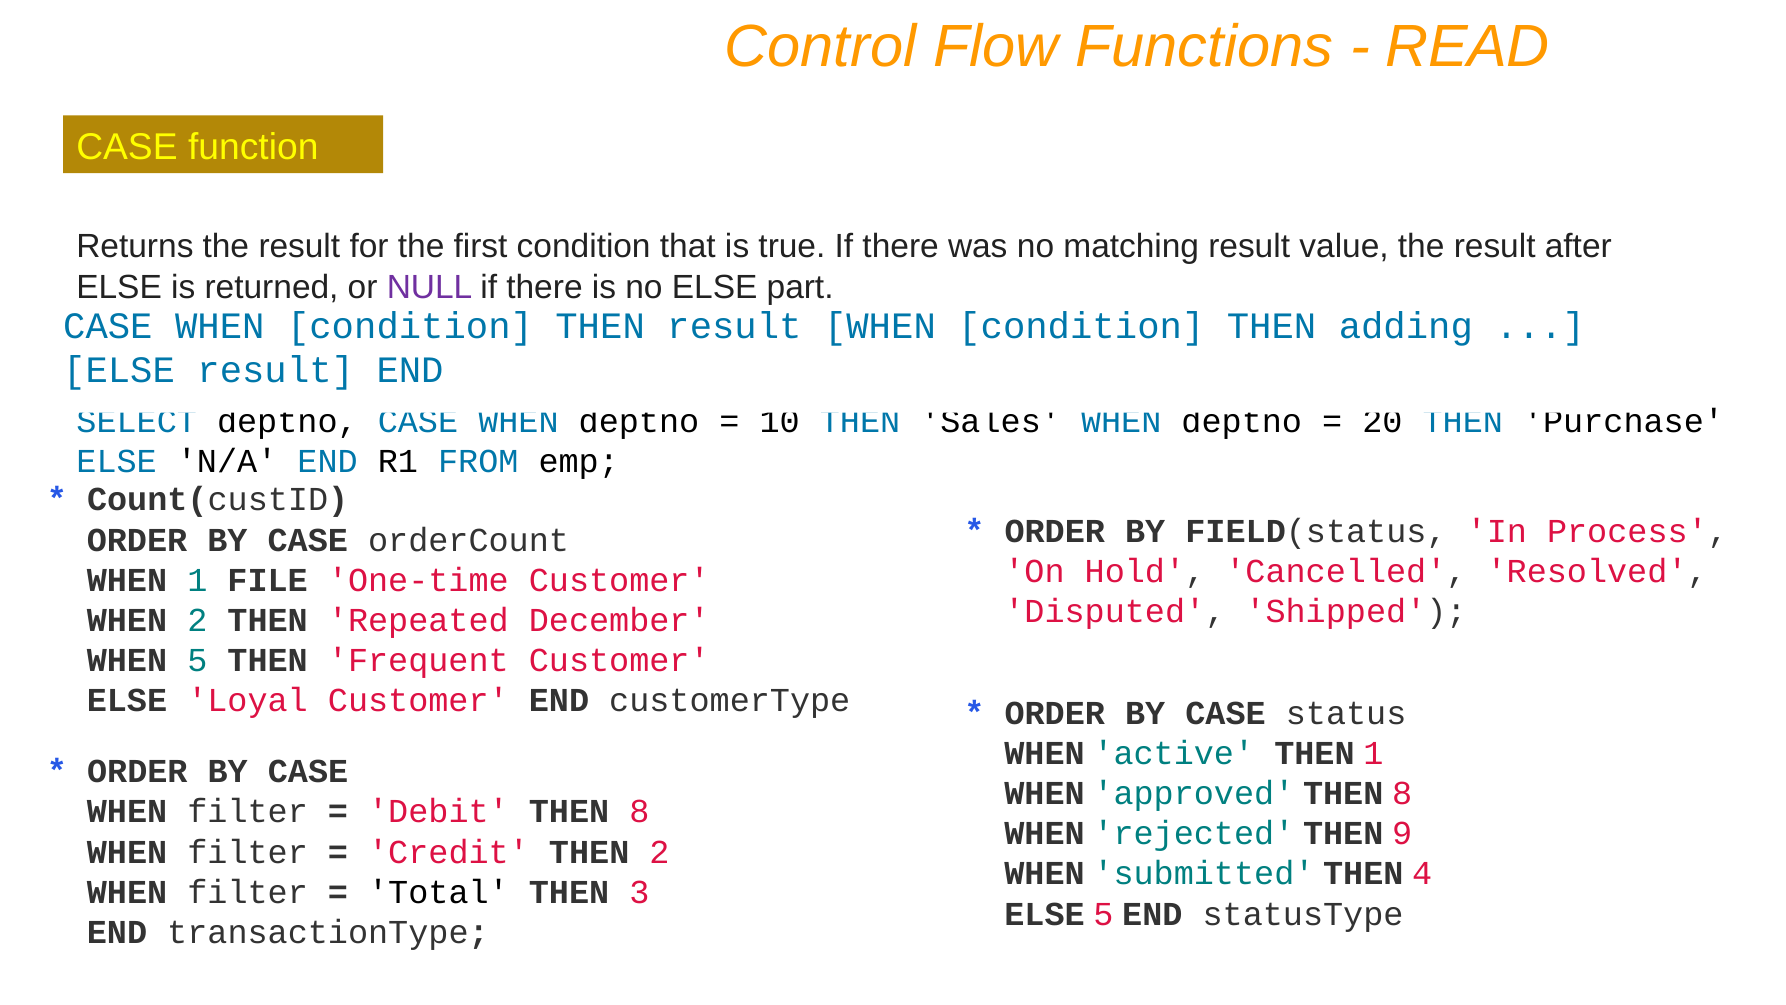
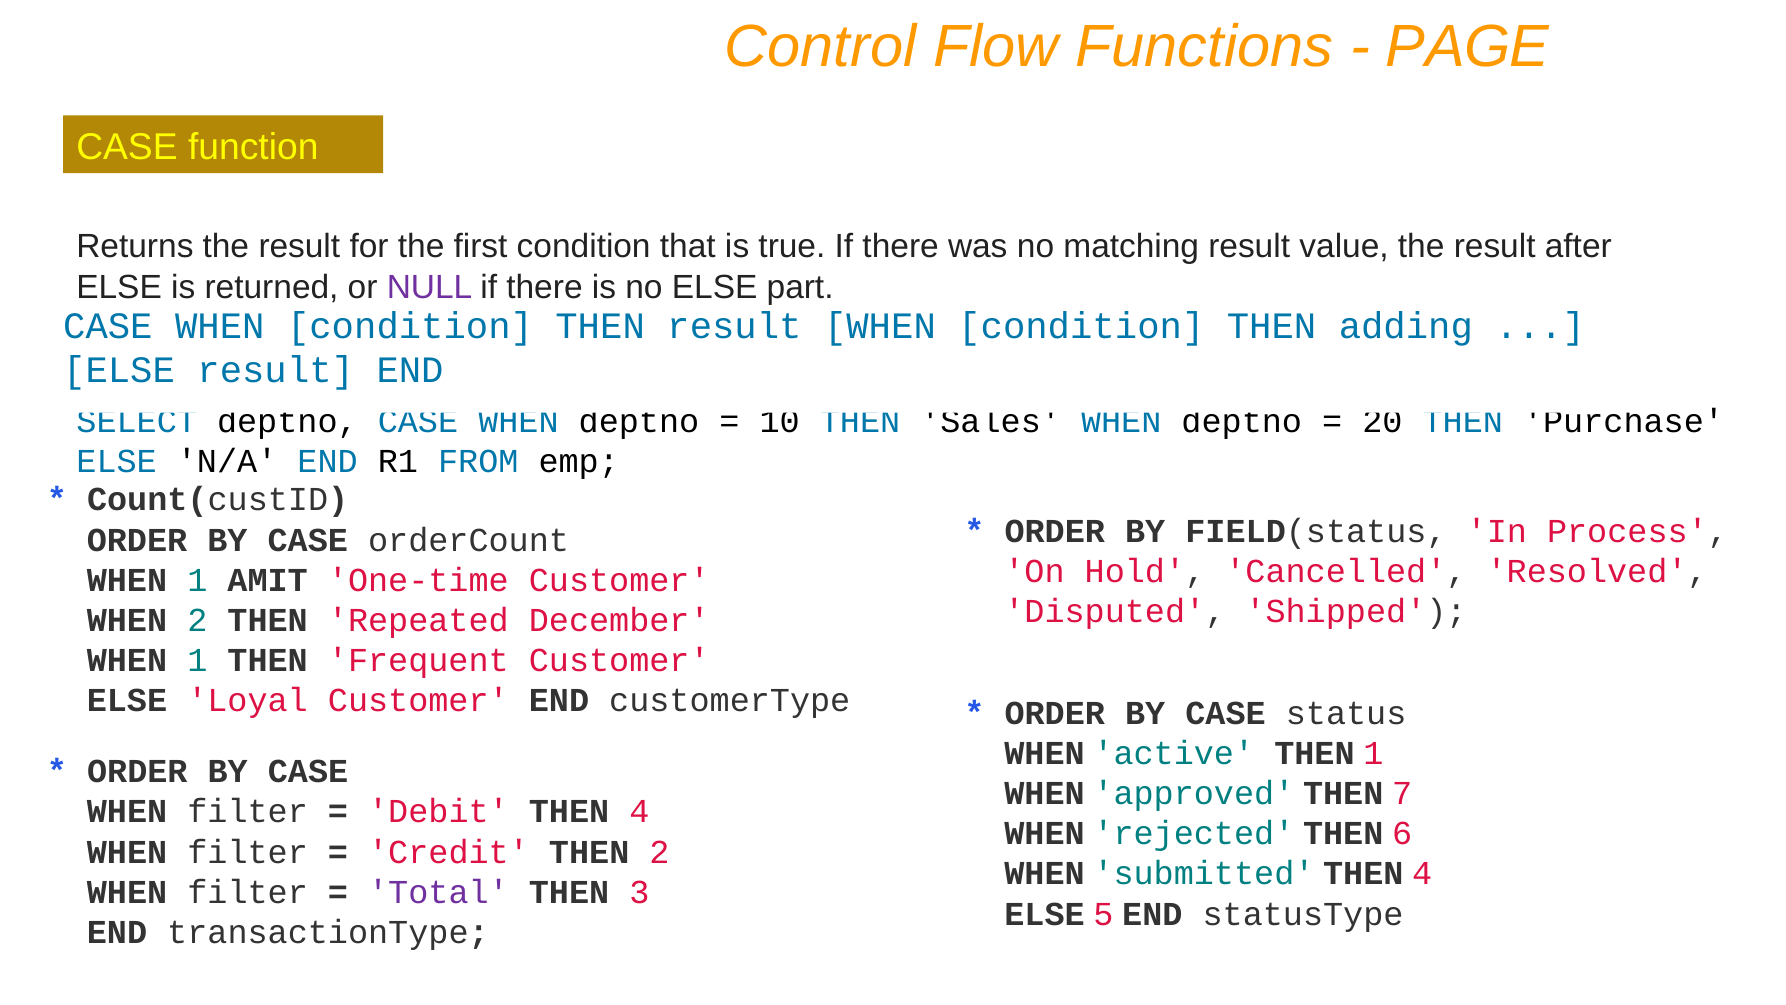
READ: READ -> PAGE (1468, 46)
FILE: FILE -> AMIT (268, 580)
5: 5 -> 1 (197, 660)
approved THEN 8: 8 -> 7 (1402, 793)
Debit THEN 8: 8 -> 4 (639, 812)
9: 9 -> 6 (1402, 833)
Total colour: black -> purple (438, 892)
